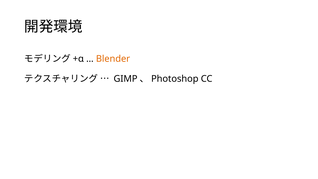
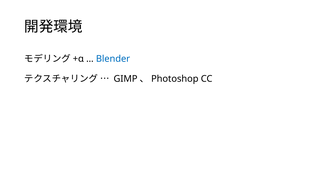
Blender colour: orange -> blue (113, 59)
